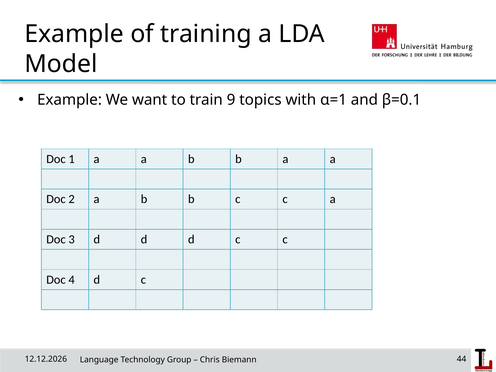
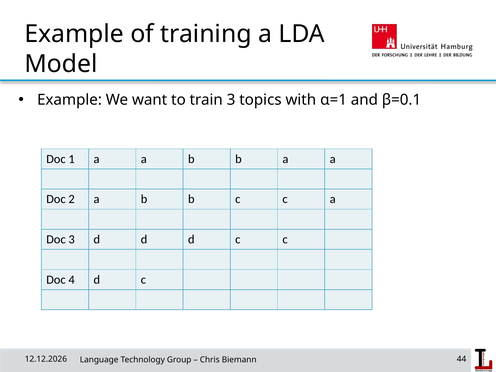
train 9: 9 -> 3 (231, 100)
